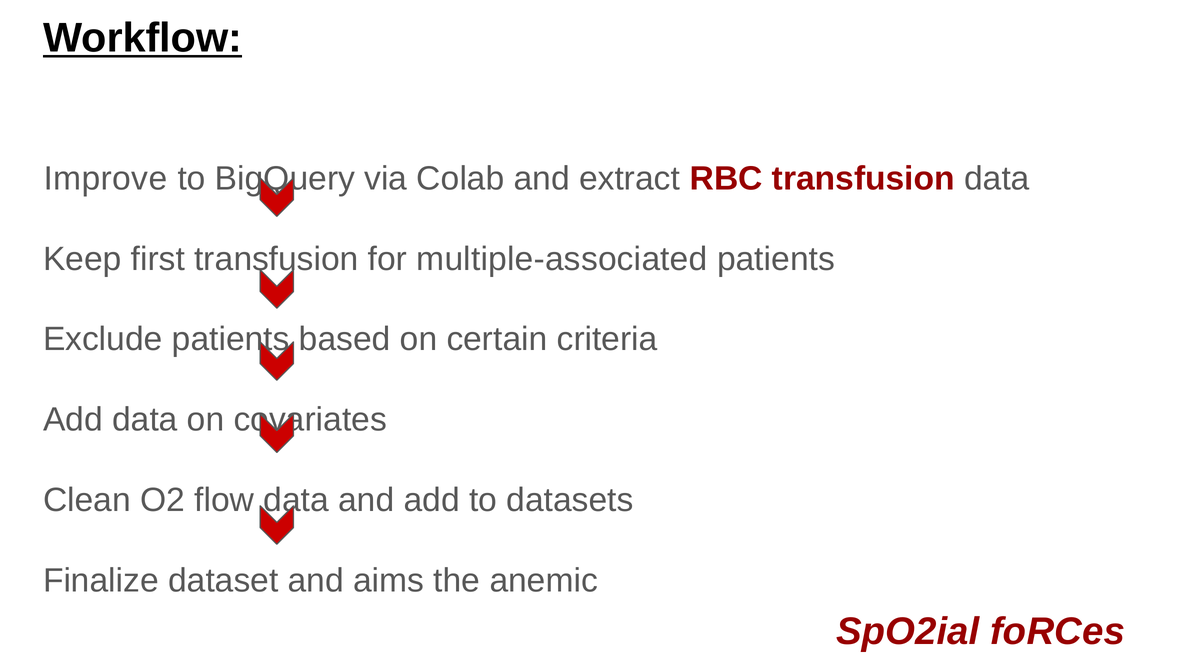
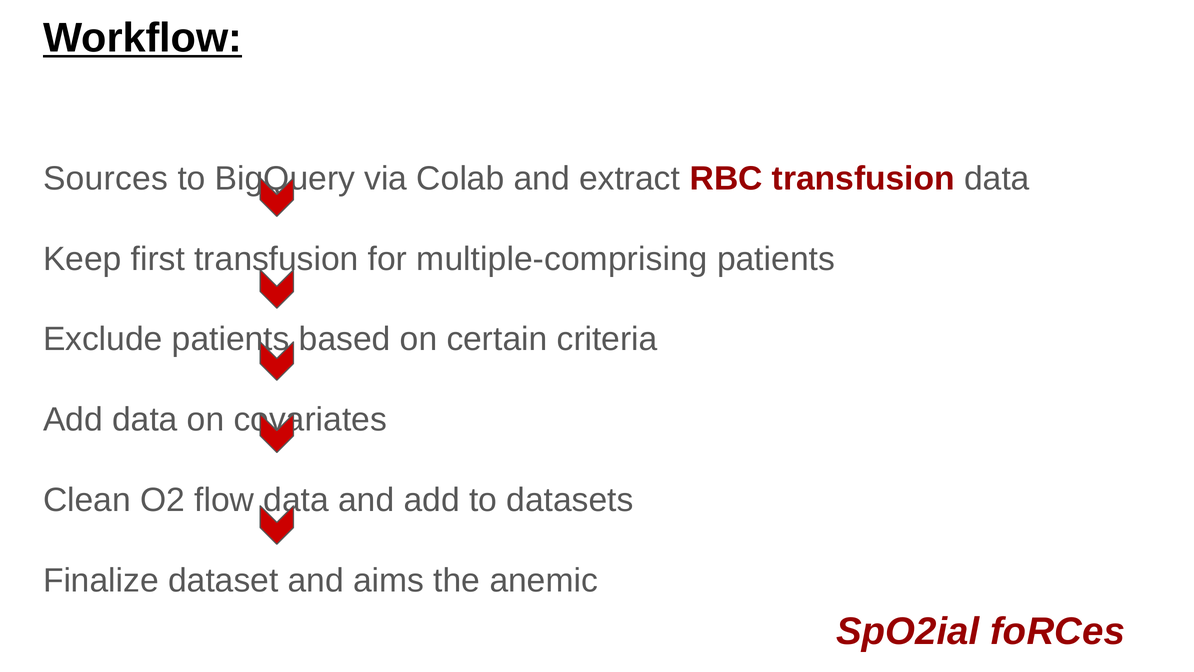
Improve: Improve -> Sources (106, 178)
multiple-associated: multiple-associated -> multiple-comprising (562, 259)
